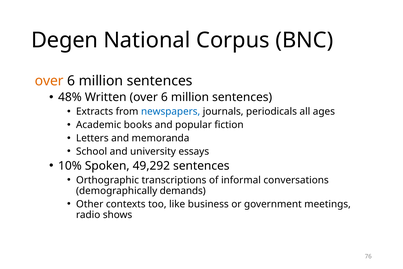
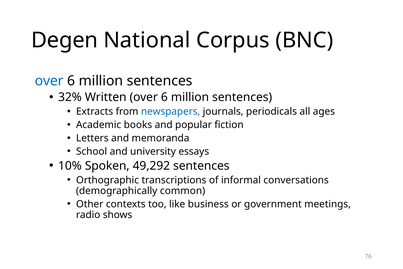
over colour: orange -> blue (49, 81)
48%: 48% -> 32% (70, 97)
demands: demands -> common (183, 191)
